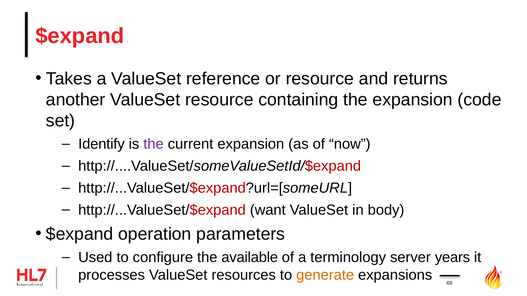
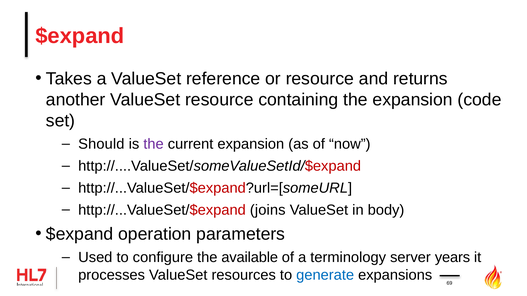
Identify: Identify -> Should (101, 144)
want: want -> joins (268, 210)
generate colour: orange -> blue (325, 275)
